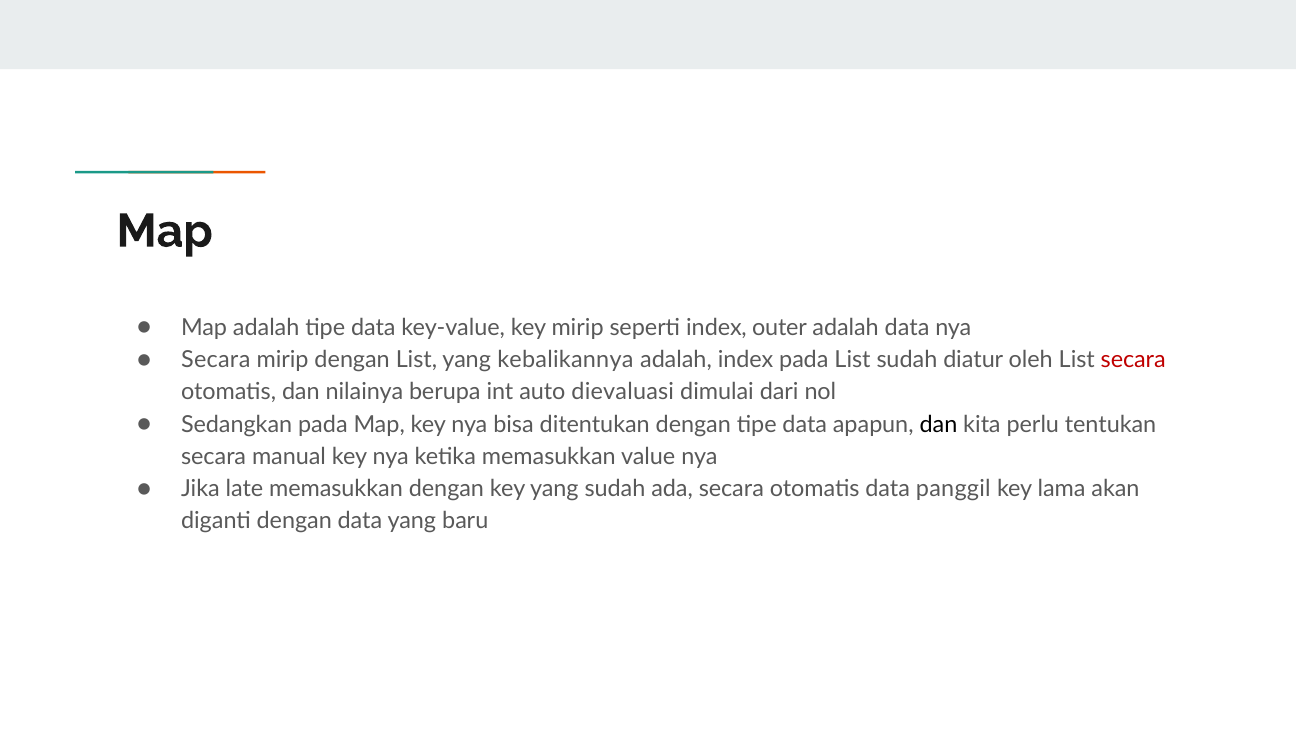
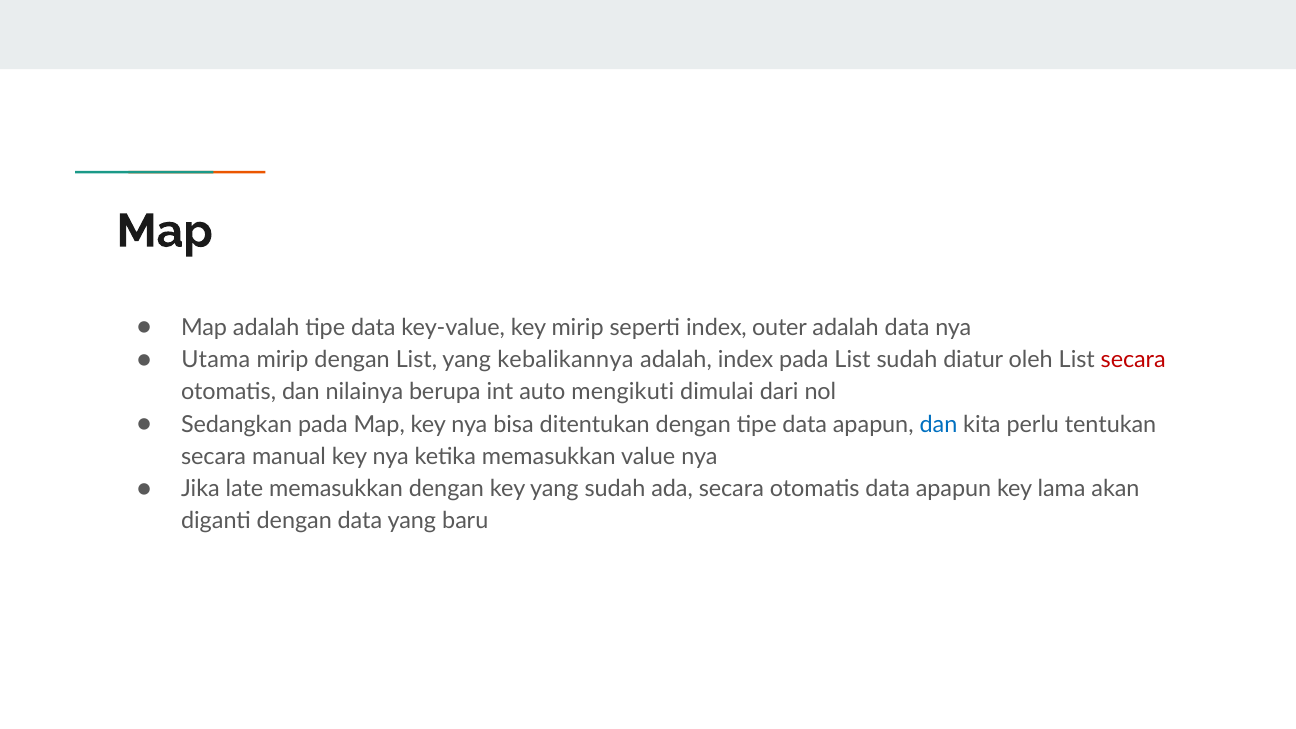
Secara: Secara -> Utama (216, 360)
dievaluasi: dievaluasi -> mengikuti (623, 392)
dan colour: black -> blue (938, 424)
otomatis data panggil: panggil -> apapun (954, 489)
